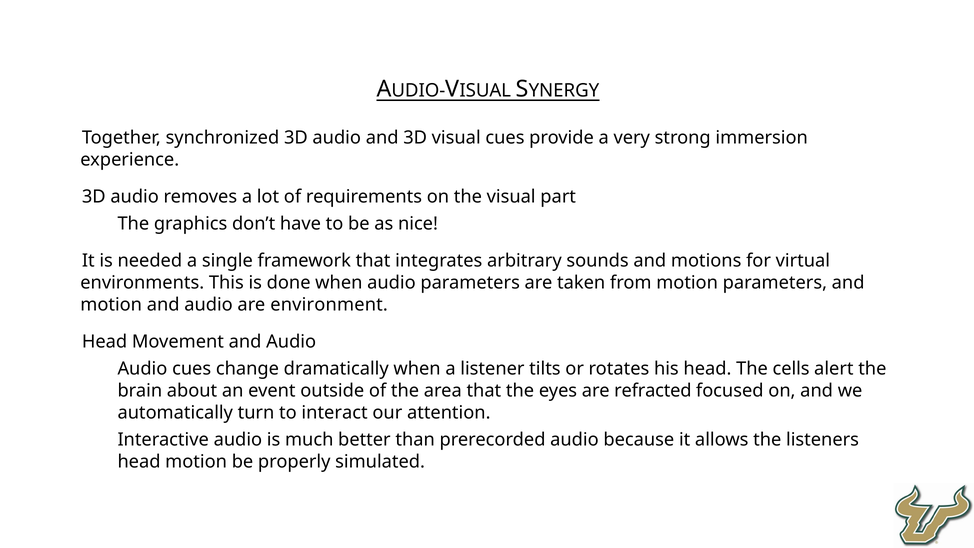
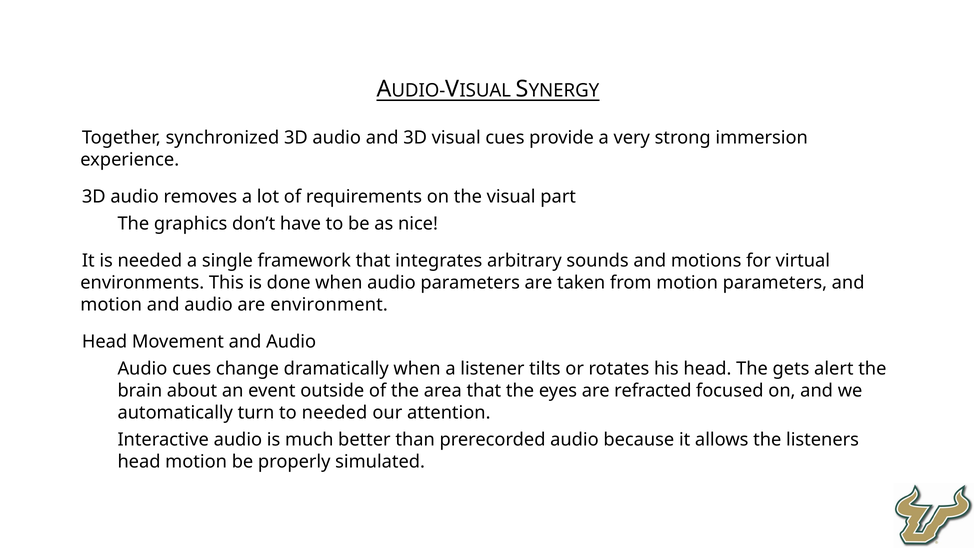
cells: cells -> gets (791, 369)
to interact: interact -> needed (334, 413)
